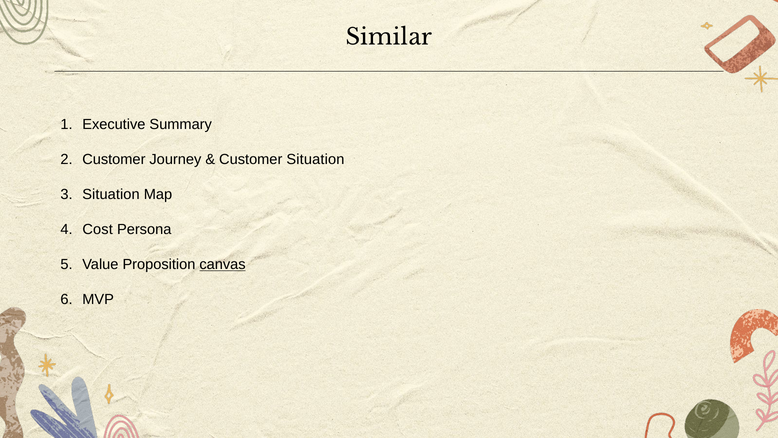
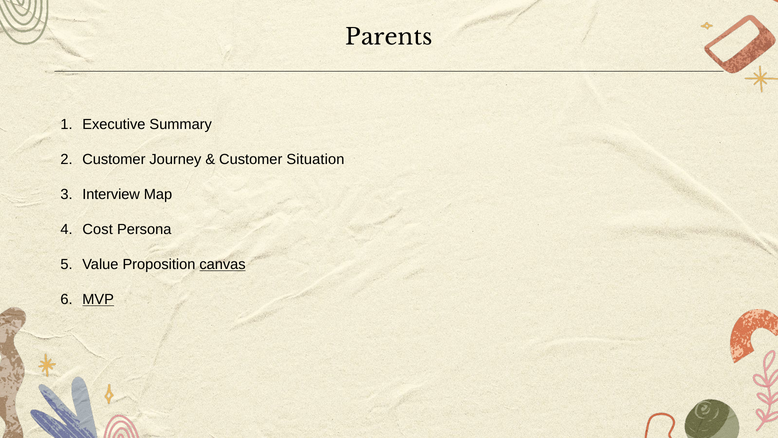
Similar: Similar -> Parents (389, 37)
Situation: Situation -> Interview (111, 194)
MVP underline: none -> present (98, 299)
